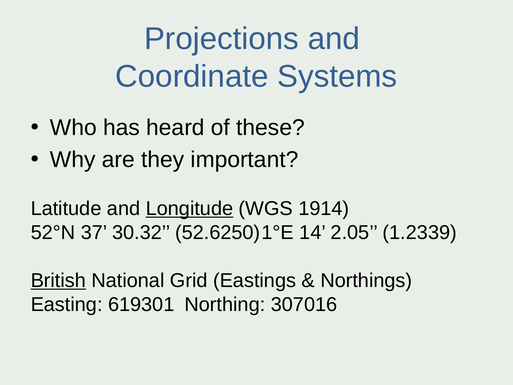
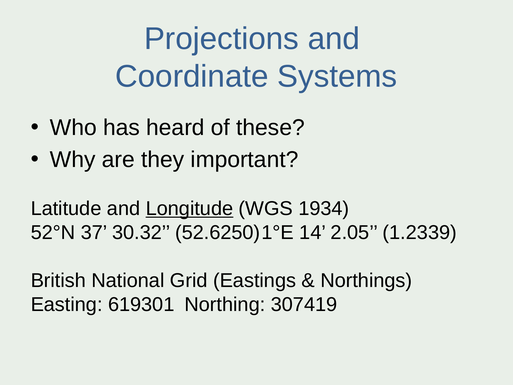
1914: 1914 -> 1934 (324, 208)
British underline: present -> none (58, 280)
307016: 307016 -> 307419 (304, 304)
